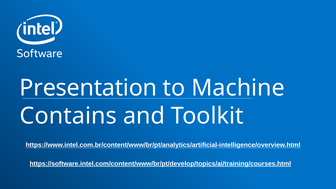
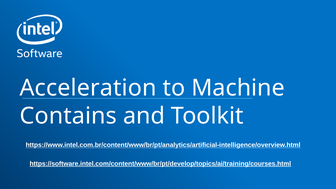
Presentation: Presentation -> Acceleration (88, 88)
